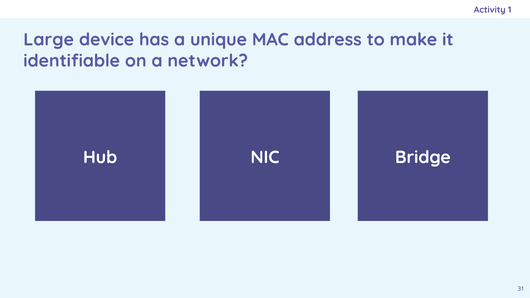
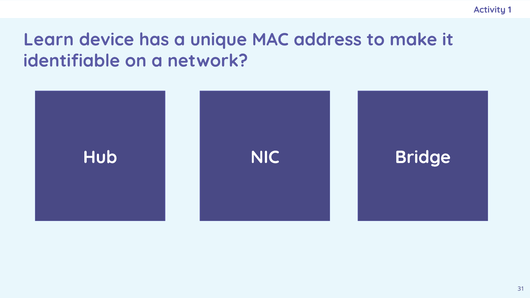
Large: Large -> Learn (49, 40)
